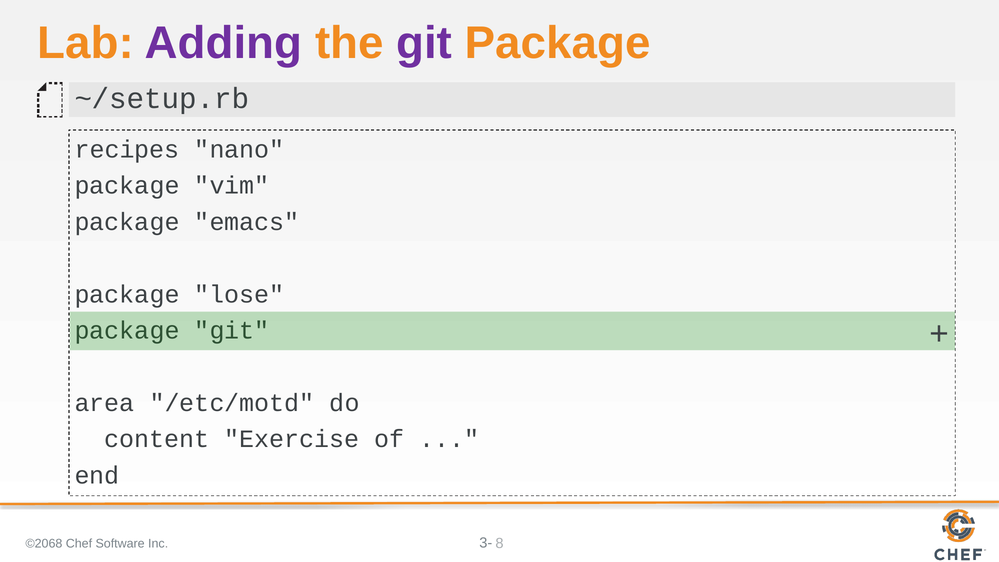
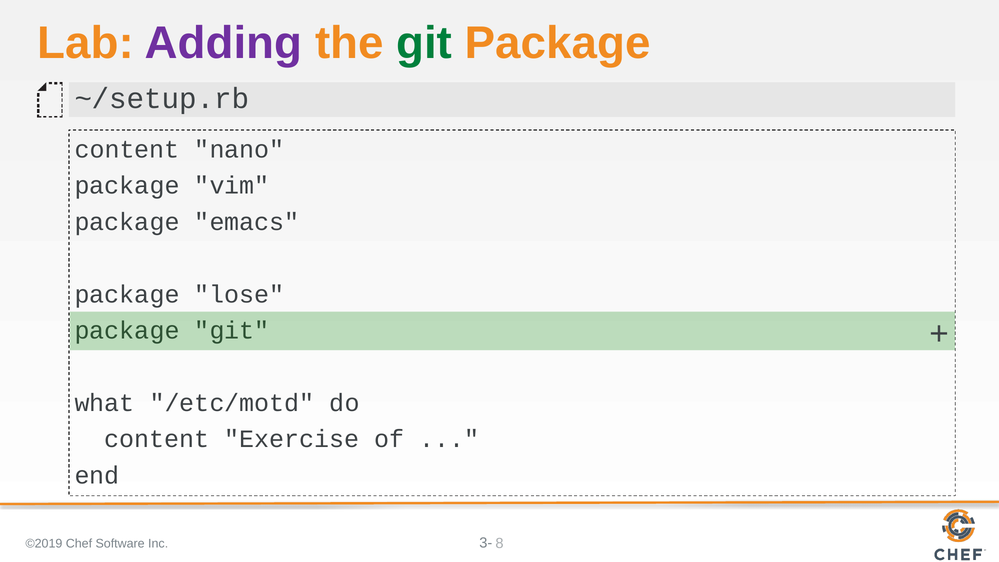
git colour: purple -> green (424, 43)
recipes: recipes -> content (127, 149)
area: area -> what (104, 403)
©2068: ©2068 -> ©2019 (44, 544)
